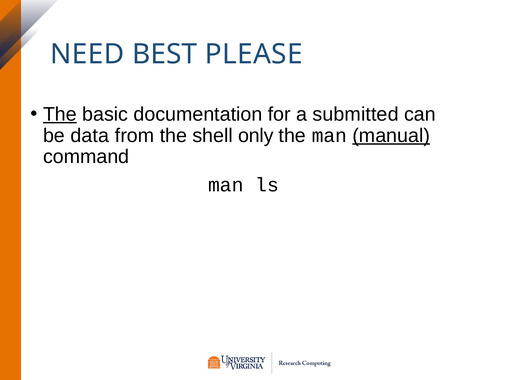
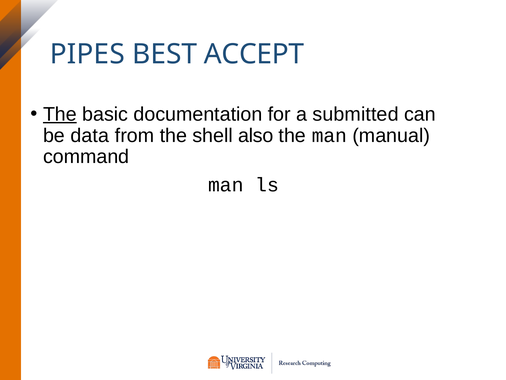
NEED: NEED -> PIPES (87, 54)
PLEASE: PLEASE -> ACCEPT (254, 54)
only: only -> also (256, 135)
manual underline: present -> none (391, 135)
